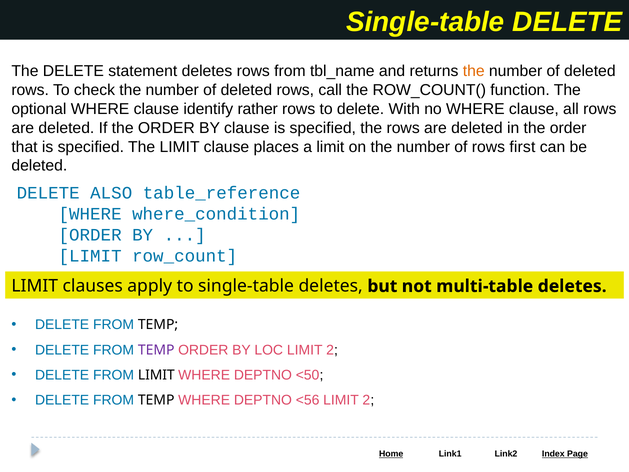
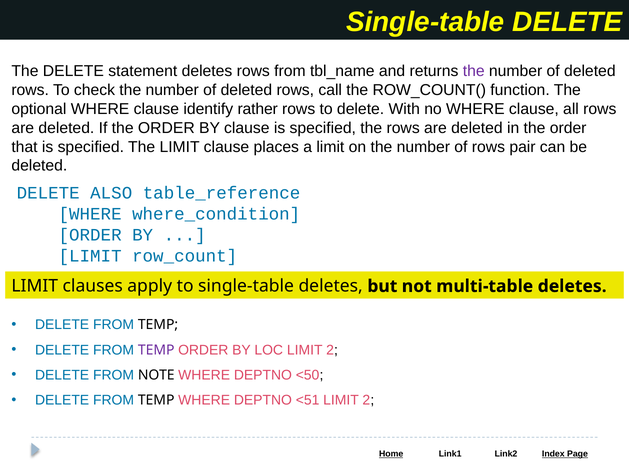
the colour: orange -> purple (474, 71)
first: first -> pair (522, 147)
FROM LIMIT: LIMIT -> NOTE (156, 375)
<56: <56 -> <51 (308, 400)
